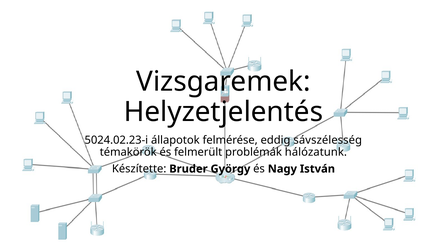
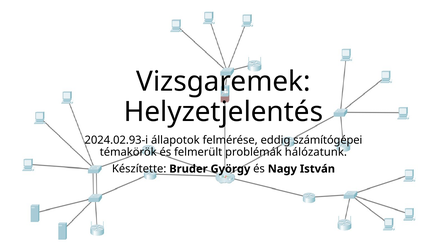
5024.02.23-i: 5024.02.23-i -> 2024.02.93-i (116, 140)
sávszélesség: sávszélesség -> számítógépei (328, 140)
